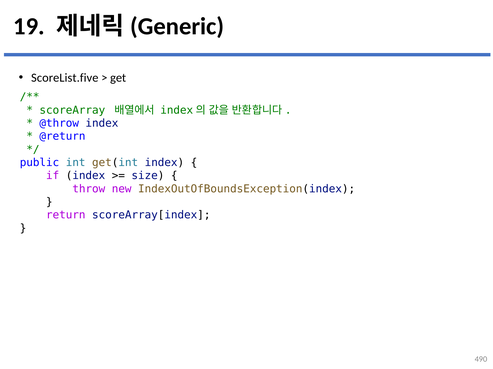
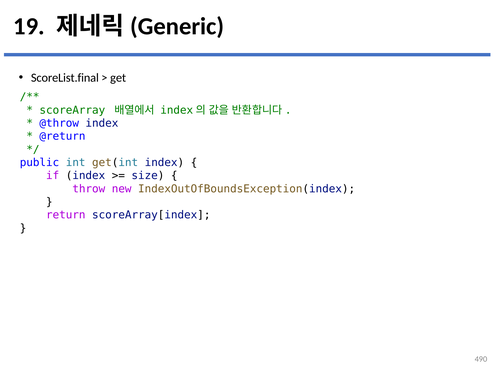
ScoreList.five: ScoreList.five -> ScoreList.final (65, 78)
